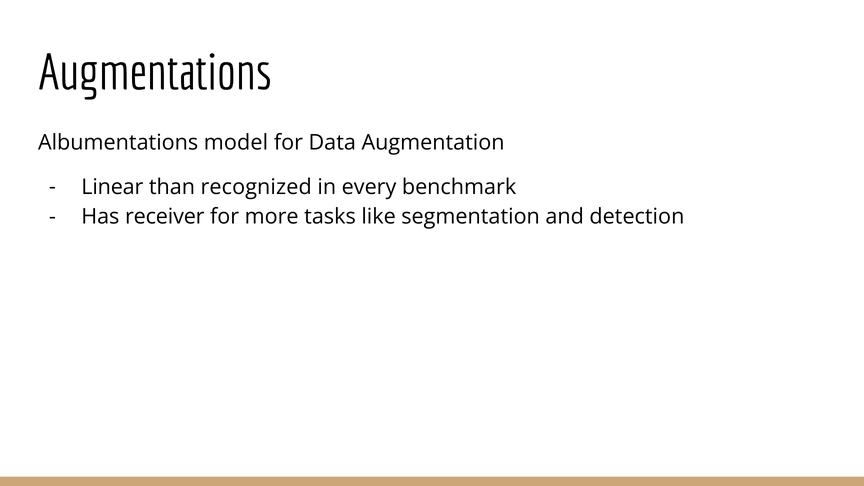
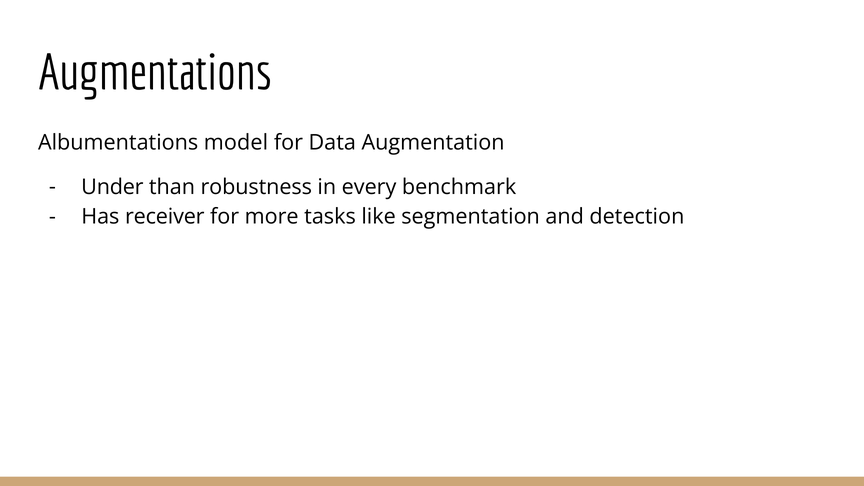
Linear: Linear -> Under (112, 187)
recognized: recognized -> robustness (256, 187)
